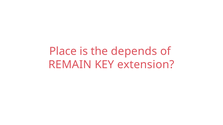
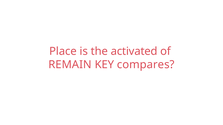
depends: depends -> activated (134, 52)
extension: extension -> compares (146, 65)
